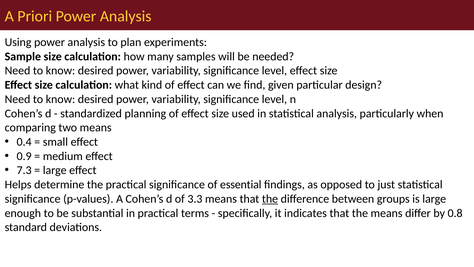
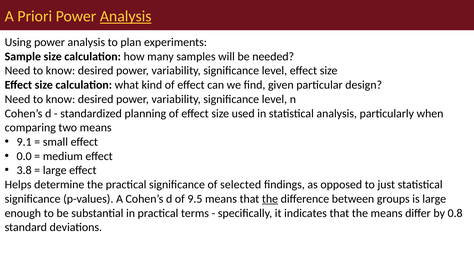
Analysis underline: none -> present (126, 16)
0.4: 0.4 -> 9.1 (24, 142)
0.9: 0.9 -> 0.0 (24, 156)
7.3: 7.3 -> 3.8 (24, 170)
essential: essential -> selected (241, 184)
3.3: 3.3 -> 9.5 (195, 199)
